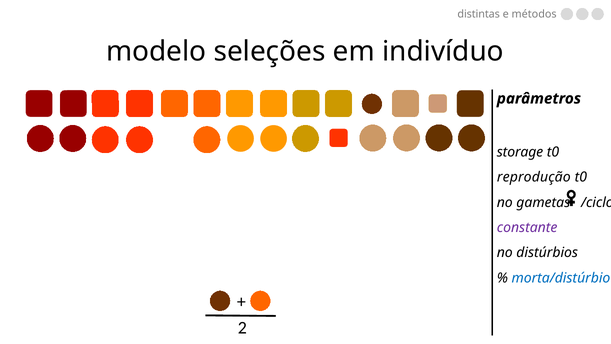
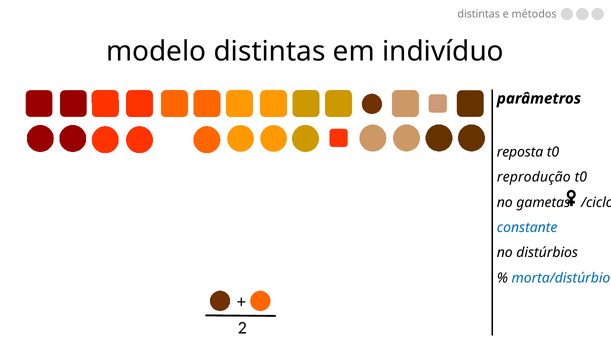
modelo seleções: seleções -> distintas (270, 51)
storage: storage -> reposta (520, 152)
constante colour: purple -> blue (527, 227)
